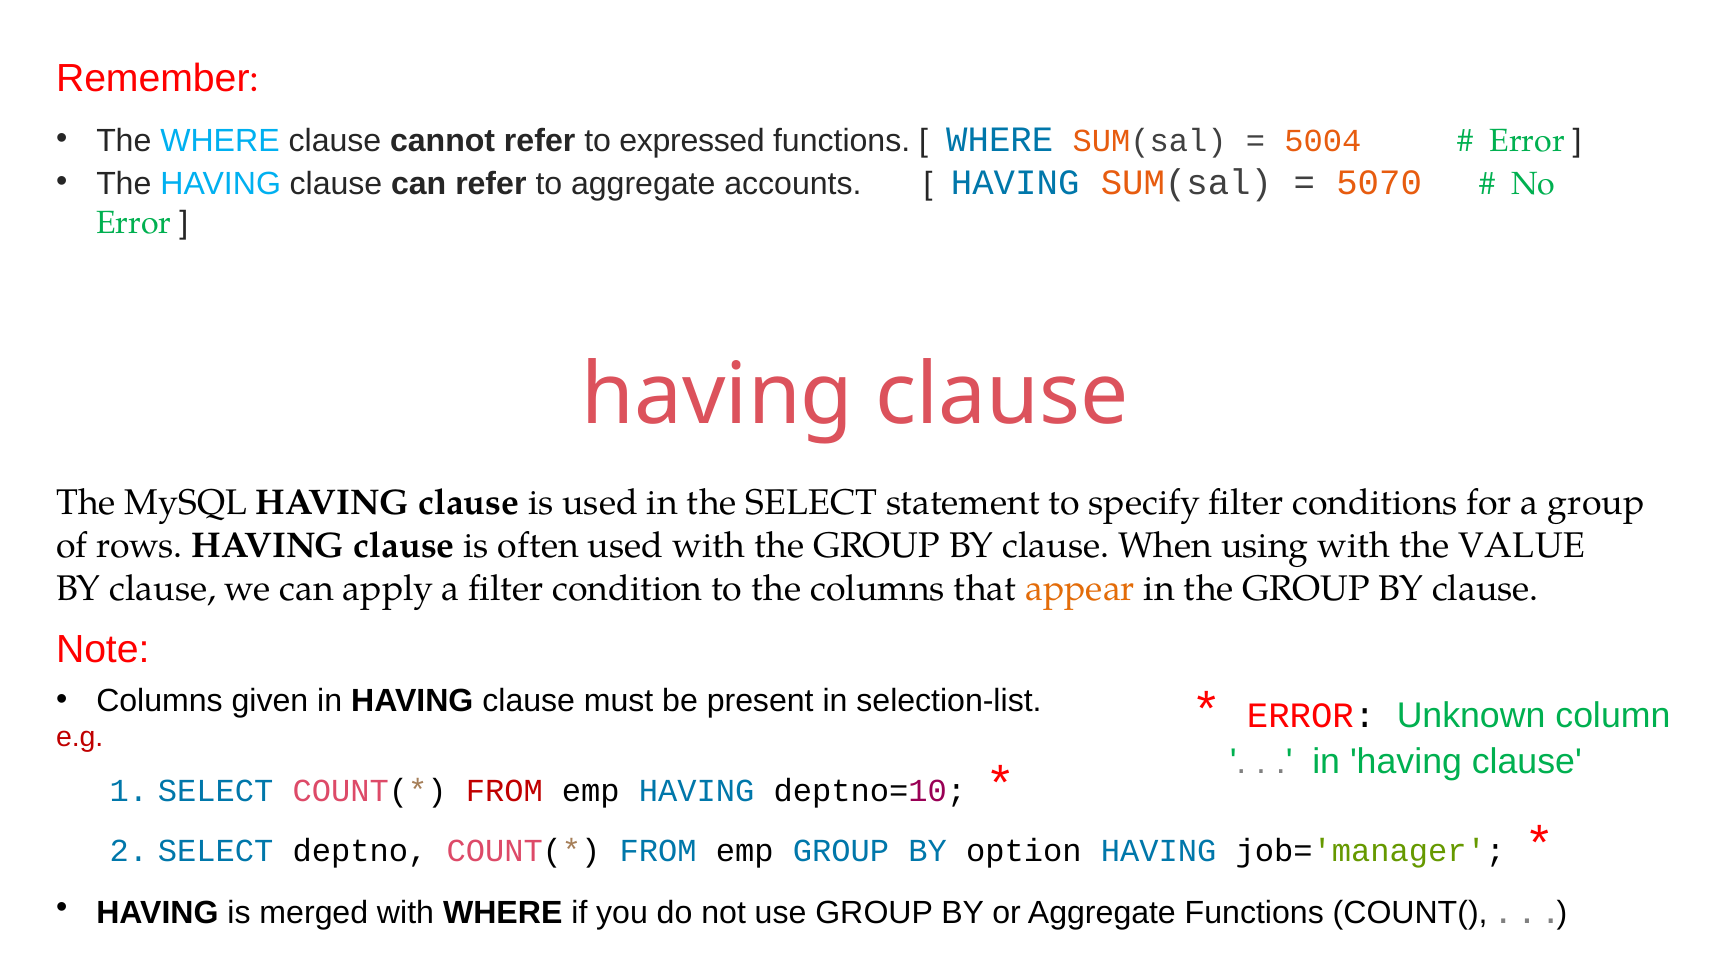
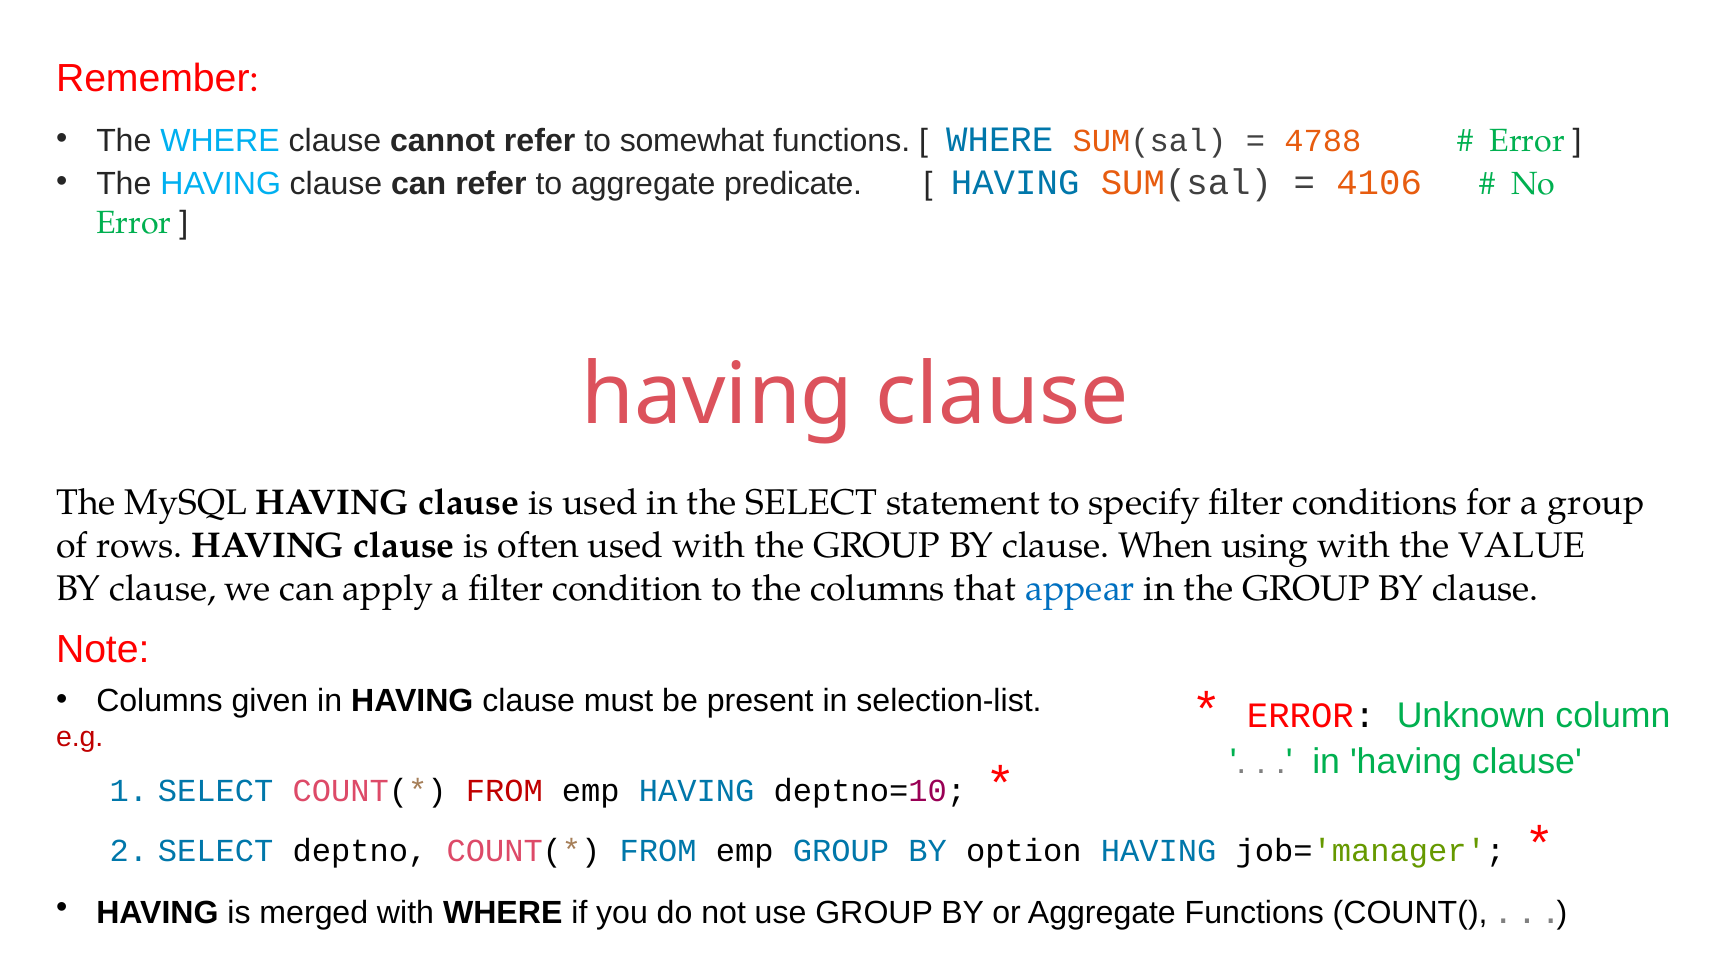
expressed: expressed -> somewhat (692, 141)
5004: 5004 -> 4788 (1323, 141)
accounts: accounts -> predicate (793, 184)
5070: 5070 -> 4106 (1379, 183)
appear colour: orange -> blue (1080, 589)
